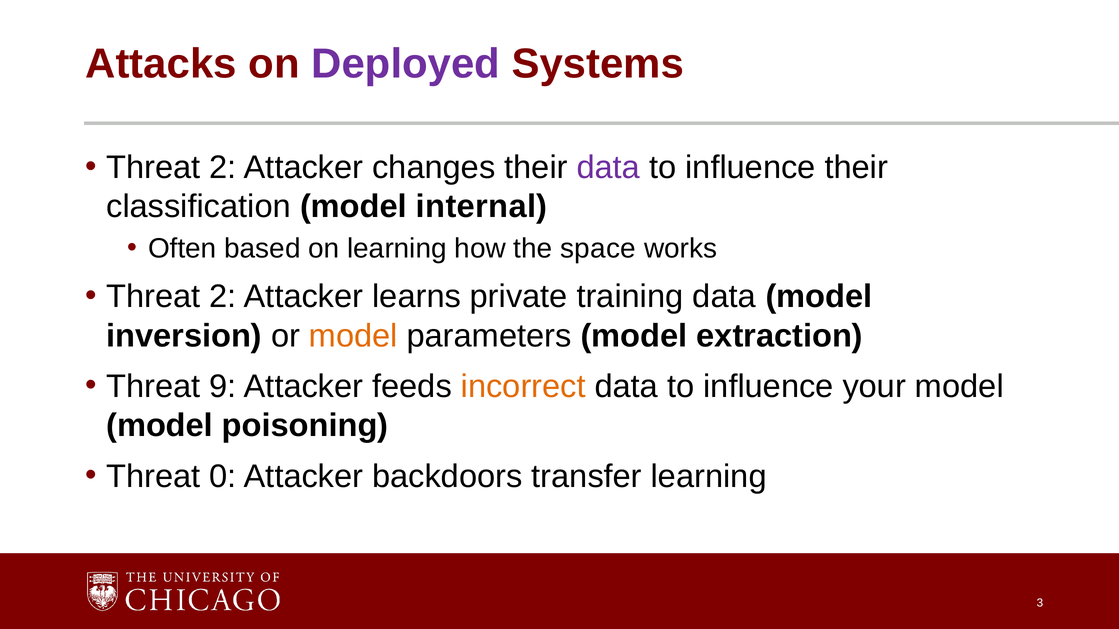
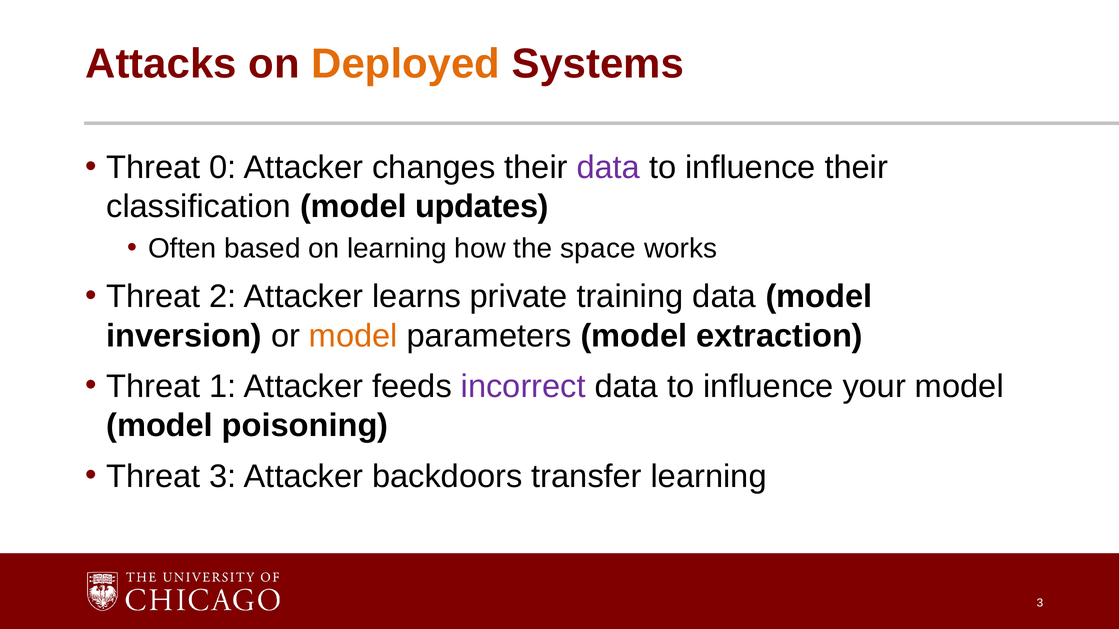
Deployed colour: purple -> orange (406, 64)
2: 2 -> 0 (223, 168)
internal: internal -> updates (482, 207)
9: 9 -> 1 (223, 387)
incorrect colour: orange -> purple (523, 387)
Threat 0: 0 -> 3 (223, 477)
